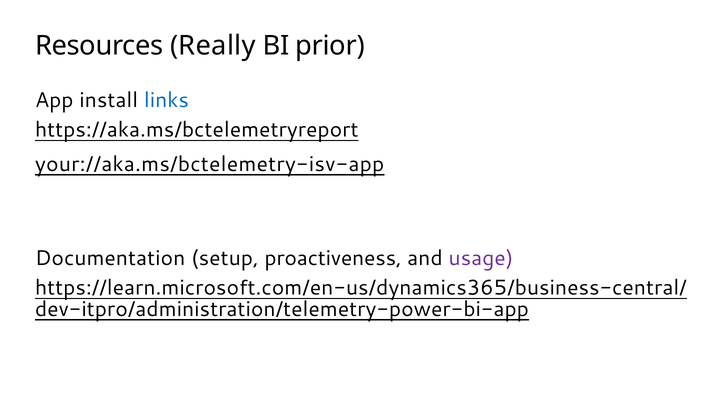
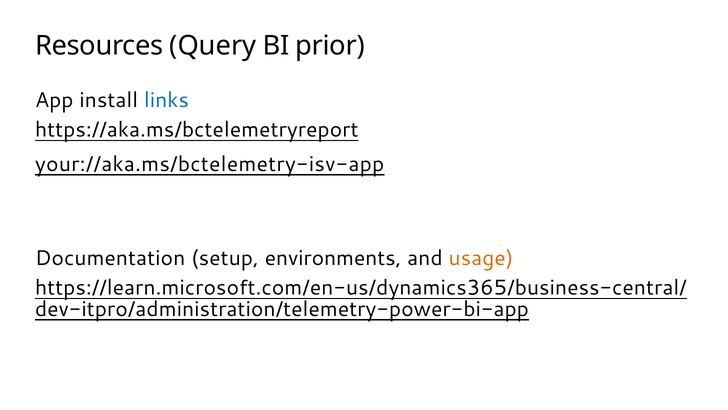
Really: Really -> Query (213, 46)
proactiveness: proactiveness -> environments (333, 258)
usage colour: purple -> orange (481, 258)
